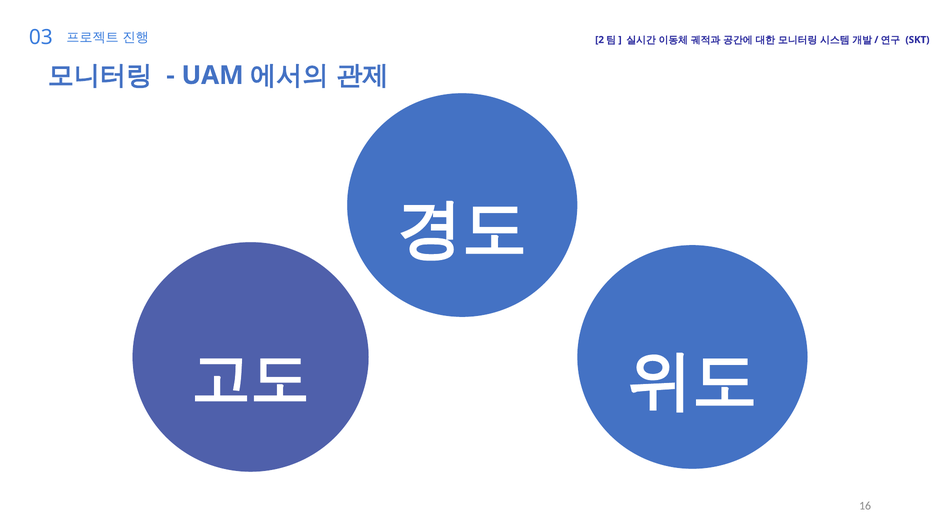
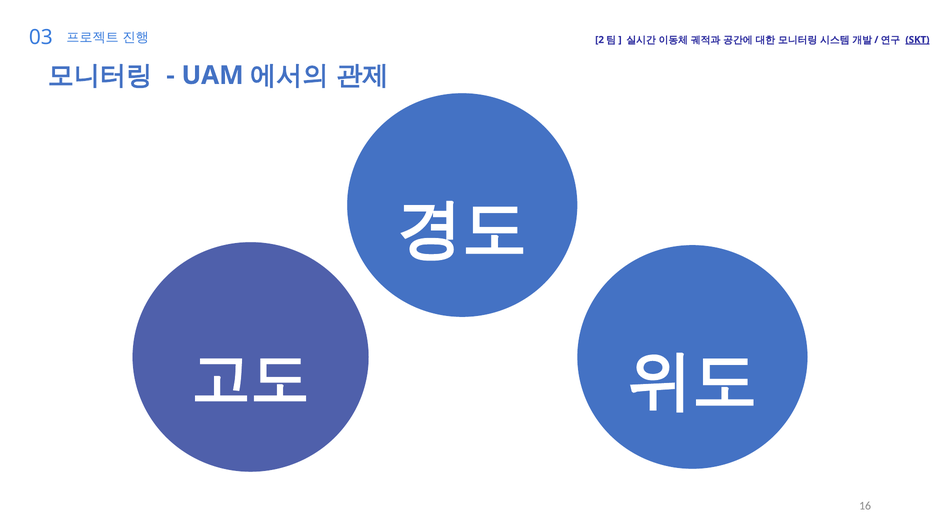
SKT underline: none -> present (917, 40)
